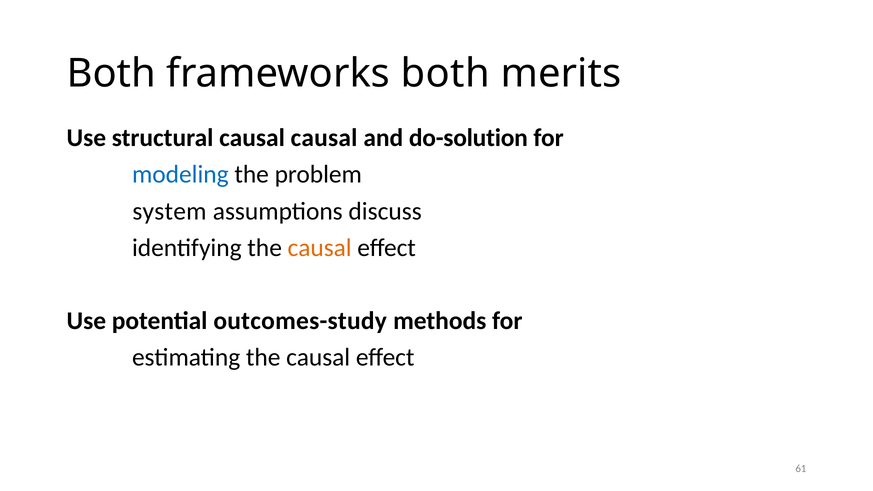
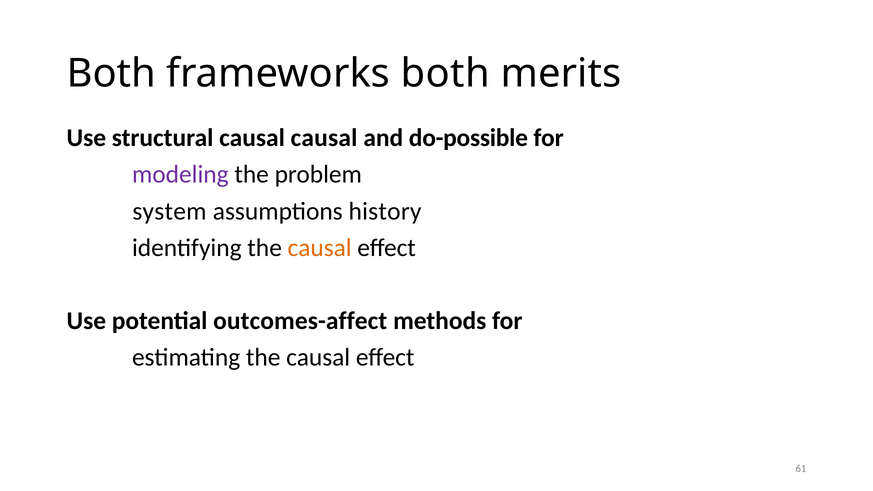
do-solution: do-solution -> do-possible (468, 138)
modeling colour: blue -> purple (180, 175)
discuss: discuss -> history (385, 211)
outcomes-study: outcomes-study -> outcomes-affect (300, 321)
